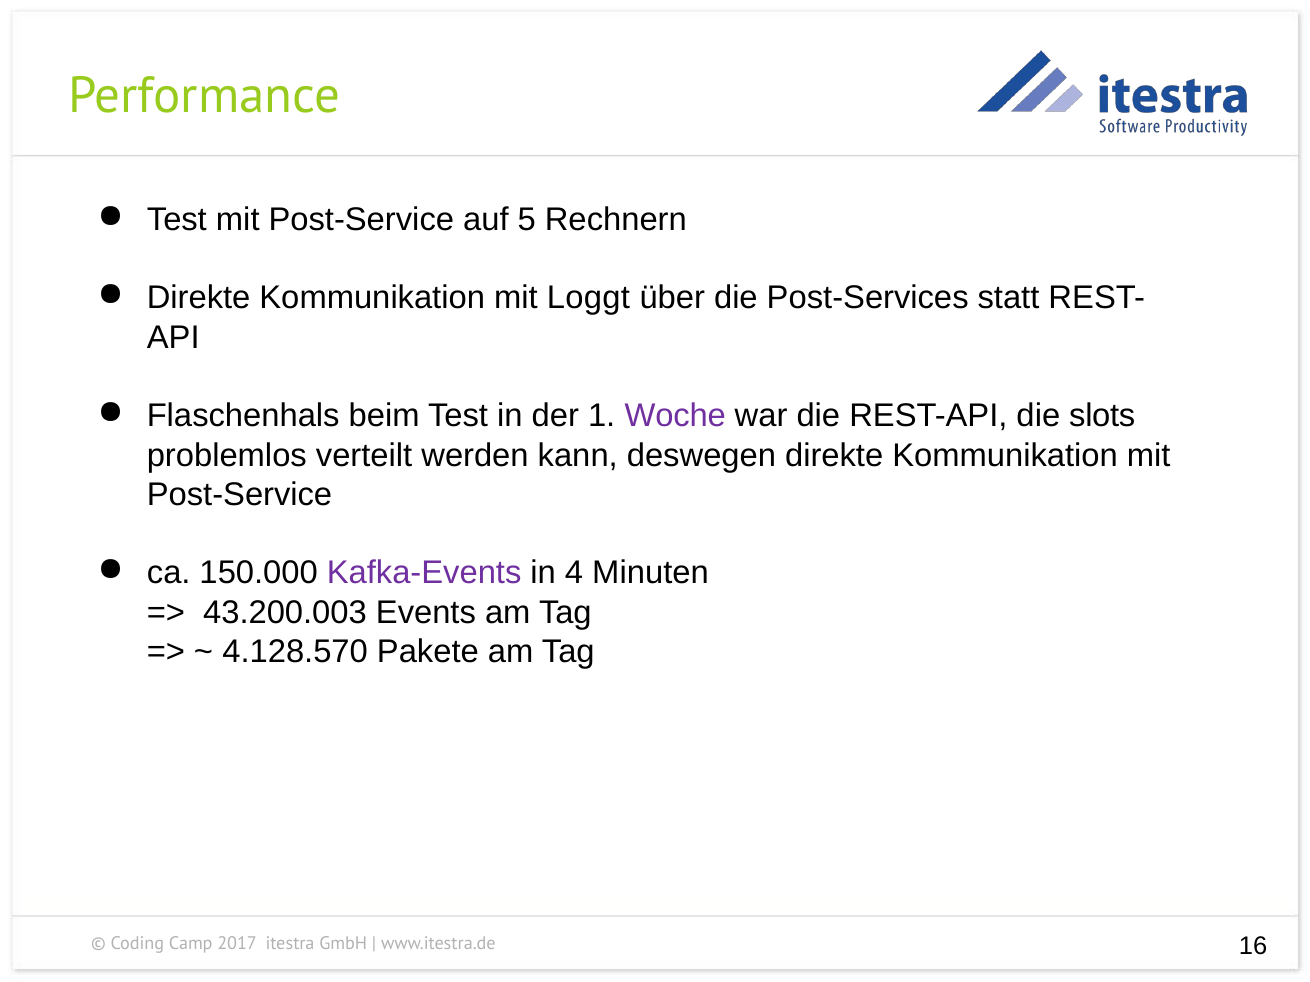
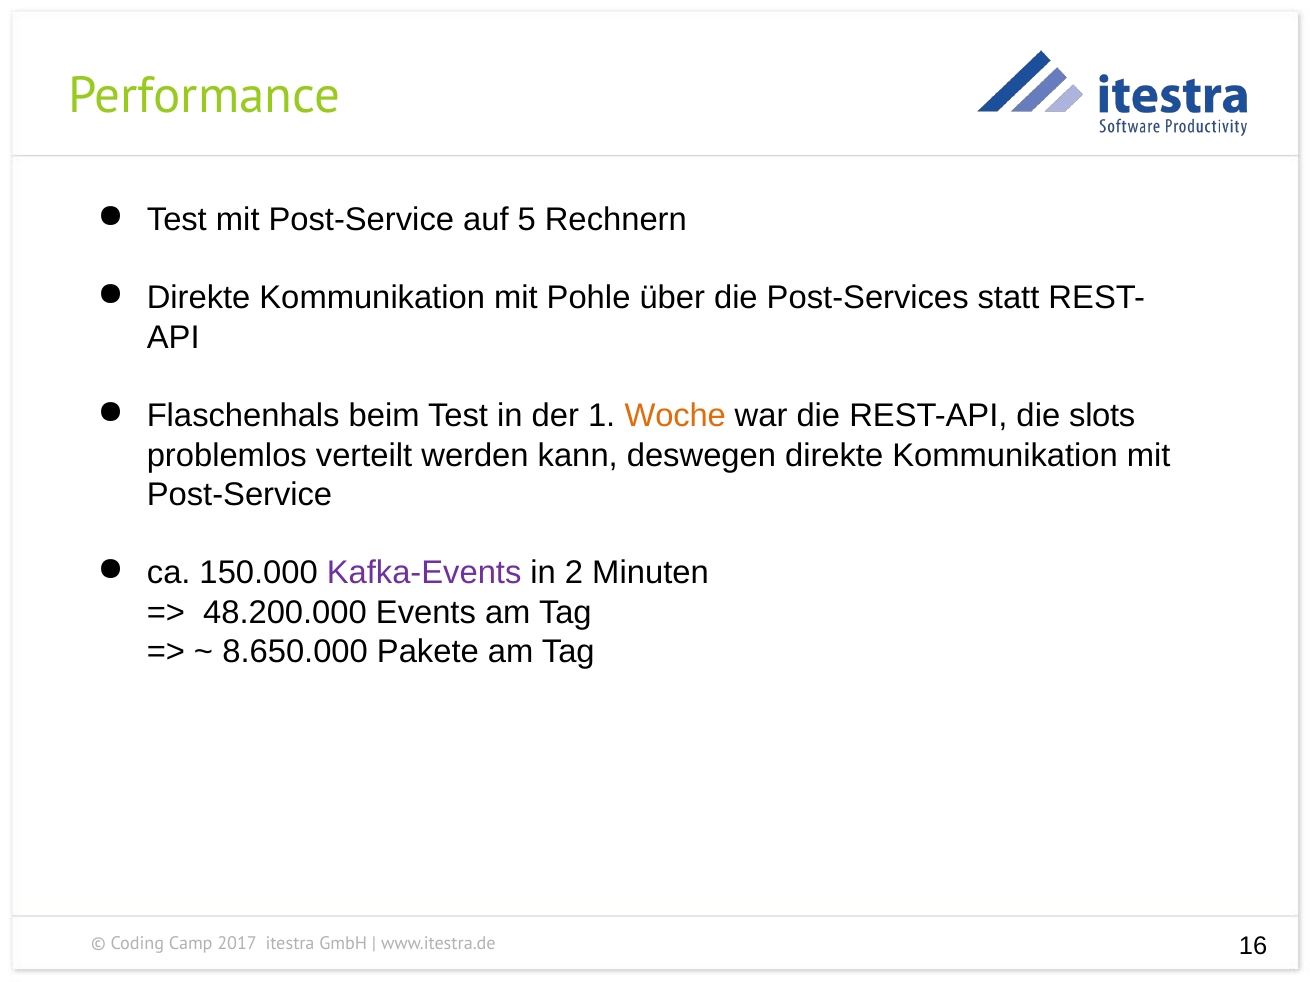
Loggt: Loggt -> Pohle (589, 298)
Woche colour: purple -> orange (675, 416)
4: 4 -> 2 (574, 573)
43.200.003: 43.200.003 -> 48.200.000 (285, 613)
4.128.570: 4.128.570 -> 8.650.000 (295, 652)
